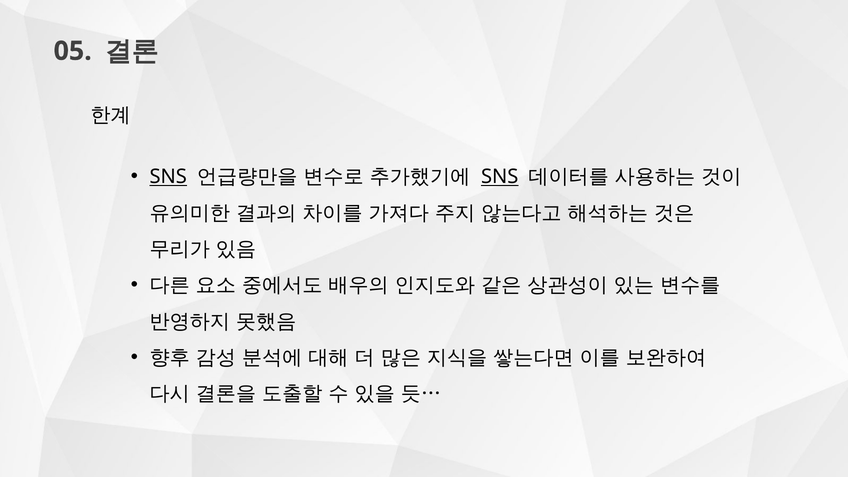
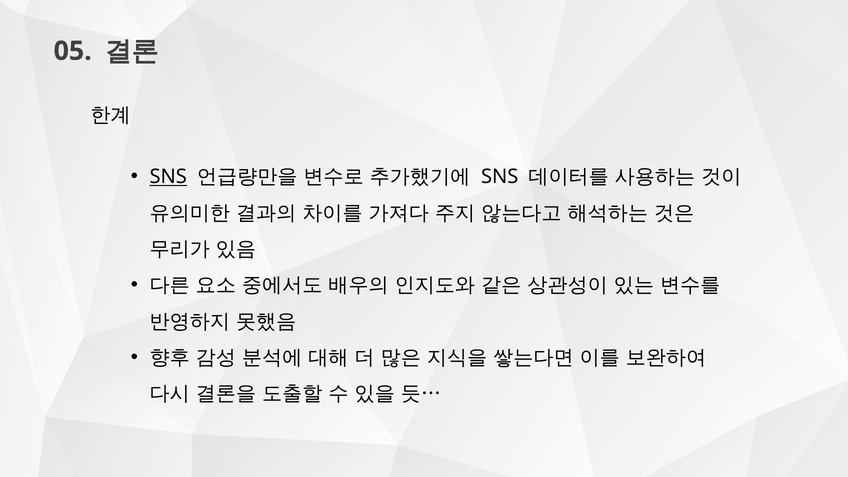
SNS underline: present -> none (500, 177)
